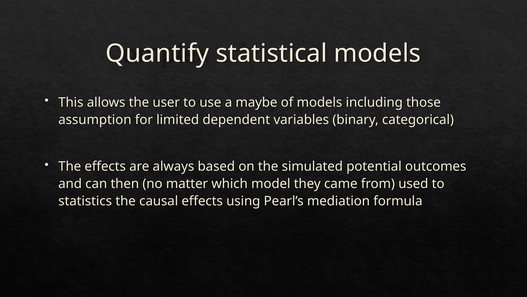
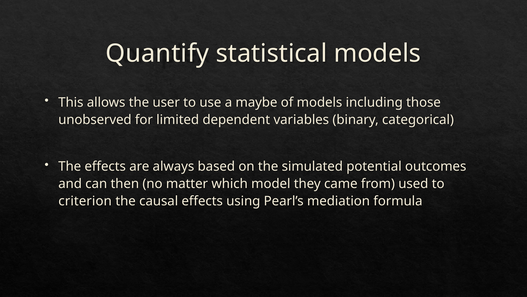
assumption: assumption -> unobserved (95, 120)
statistics: statistics -> criterion (85, 201)
